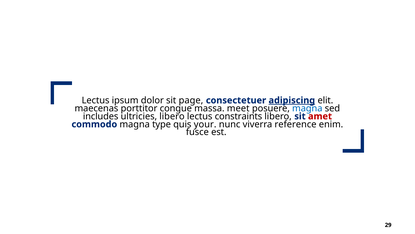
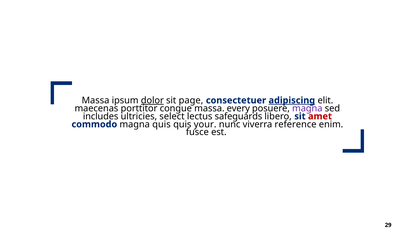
Lectus: Lectus -> Massa (96, 100)
dolor underline: none -> present (152, 100)
meet: meet -> every (238, 108)
magna colour: blue -> purple (307, 108)
ultricies libero: libero -> select (172, 116)
constraints: constraints -> safeguards (238, 116)
magna type: type -> quis (161, 124)
